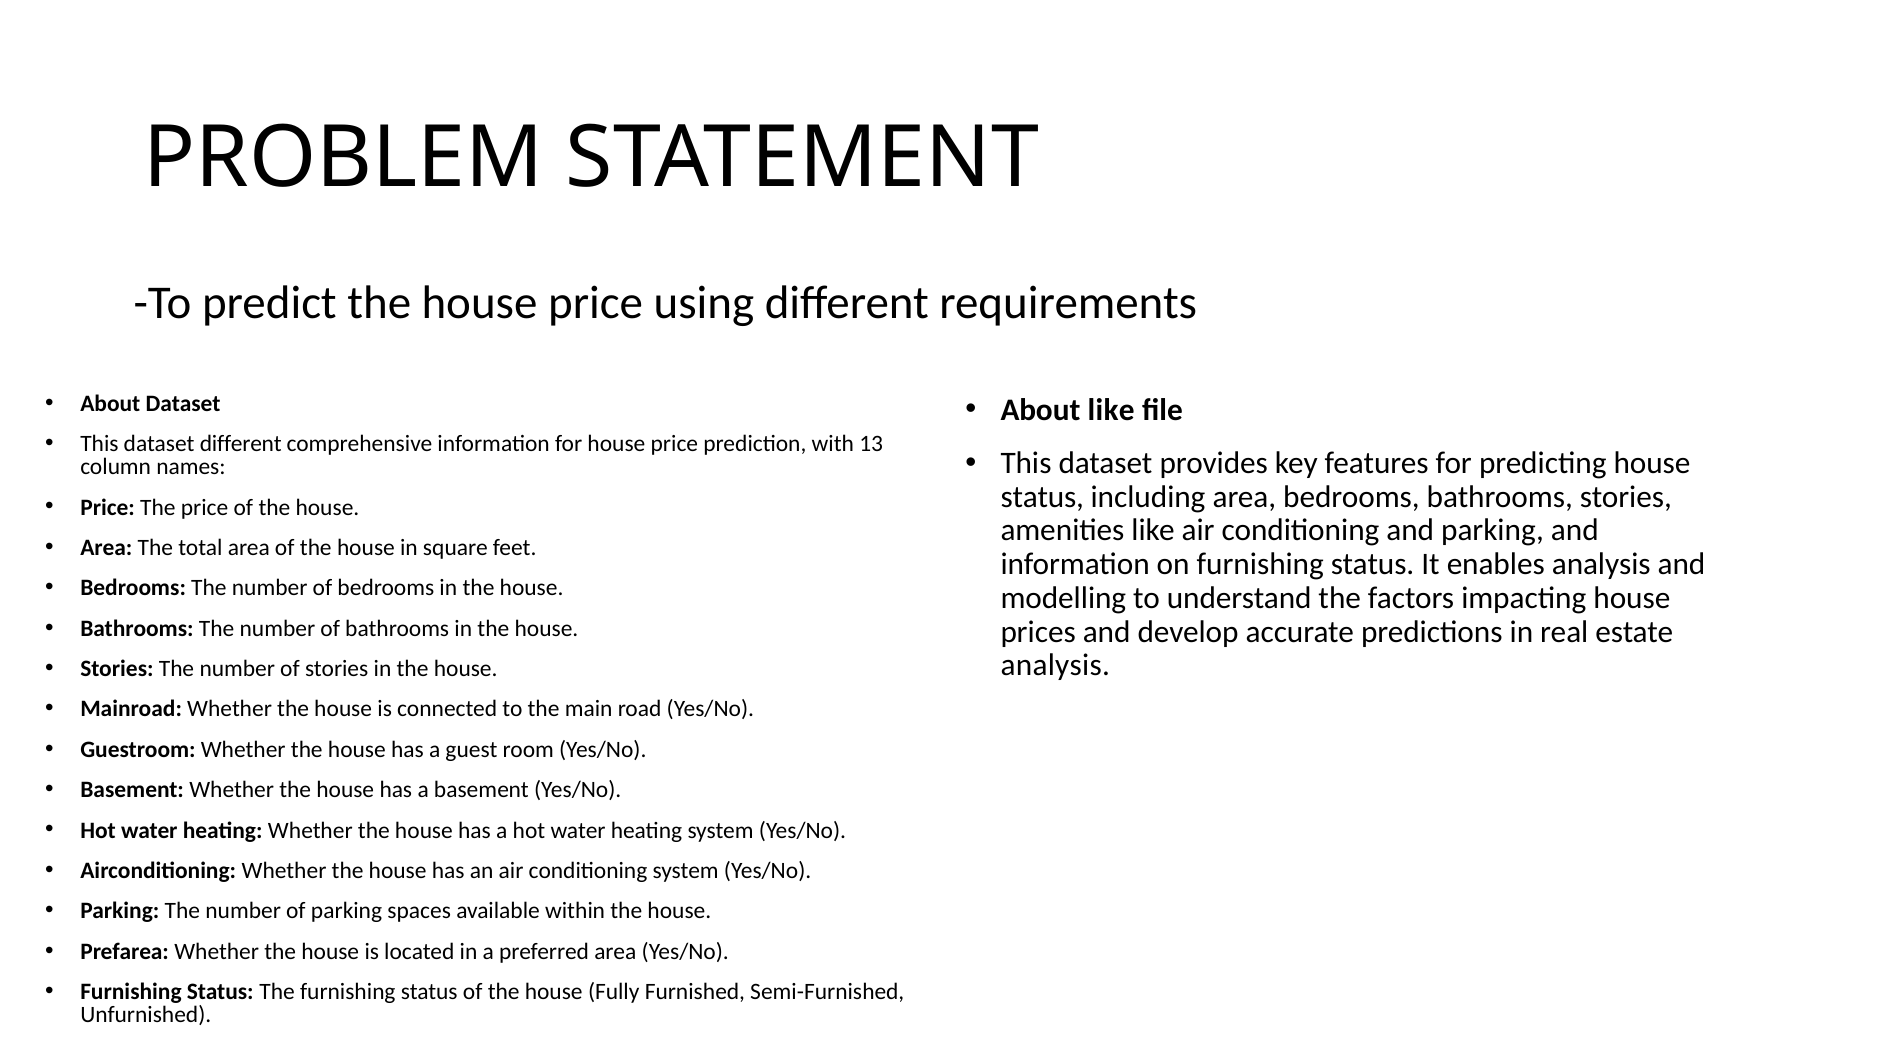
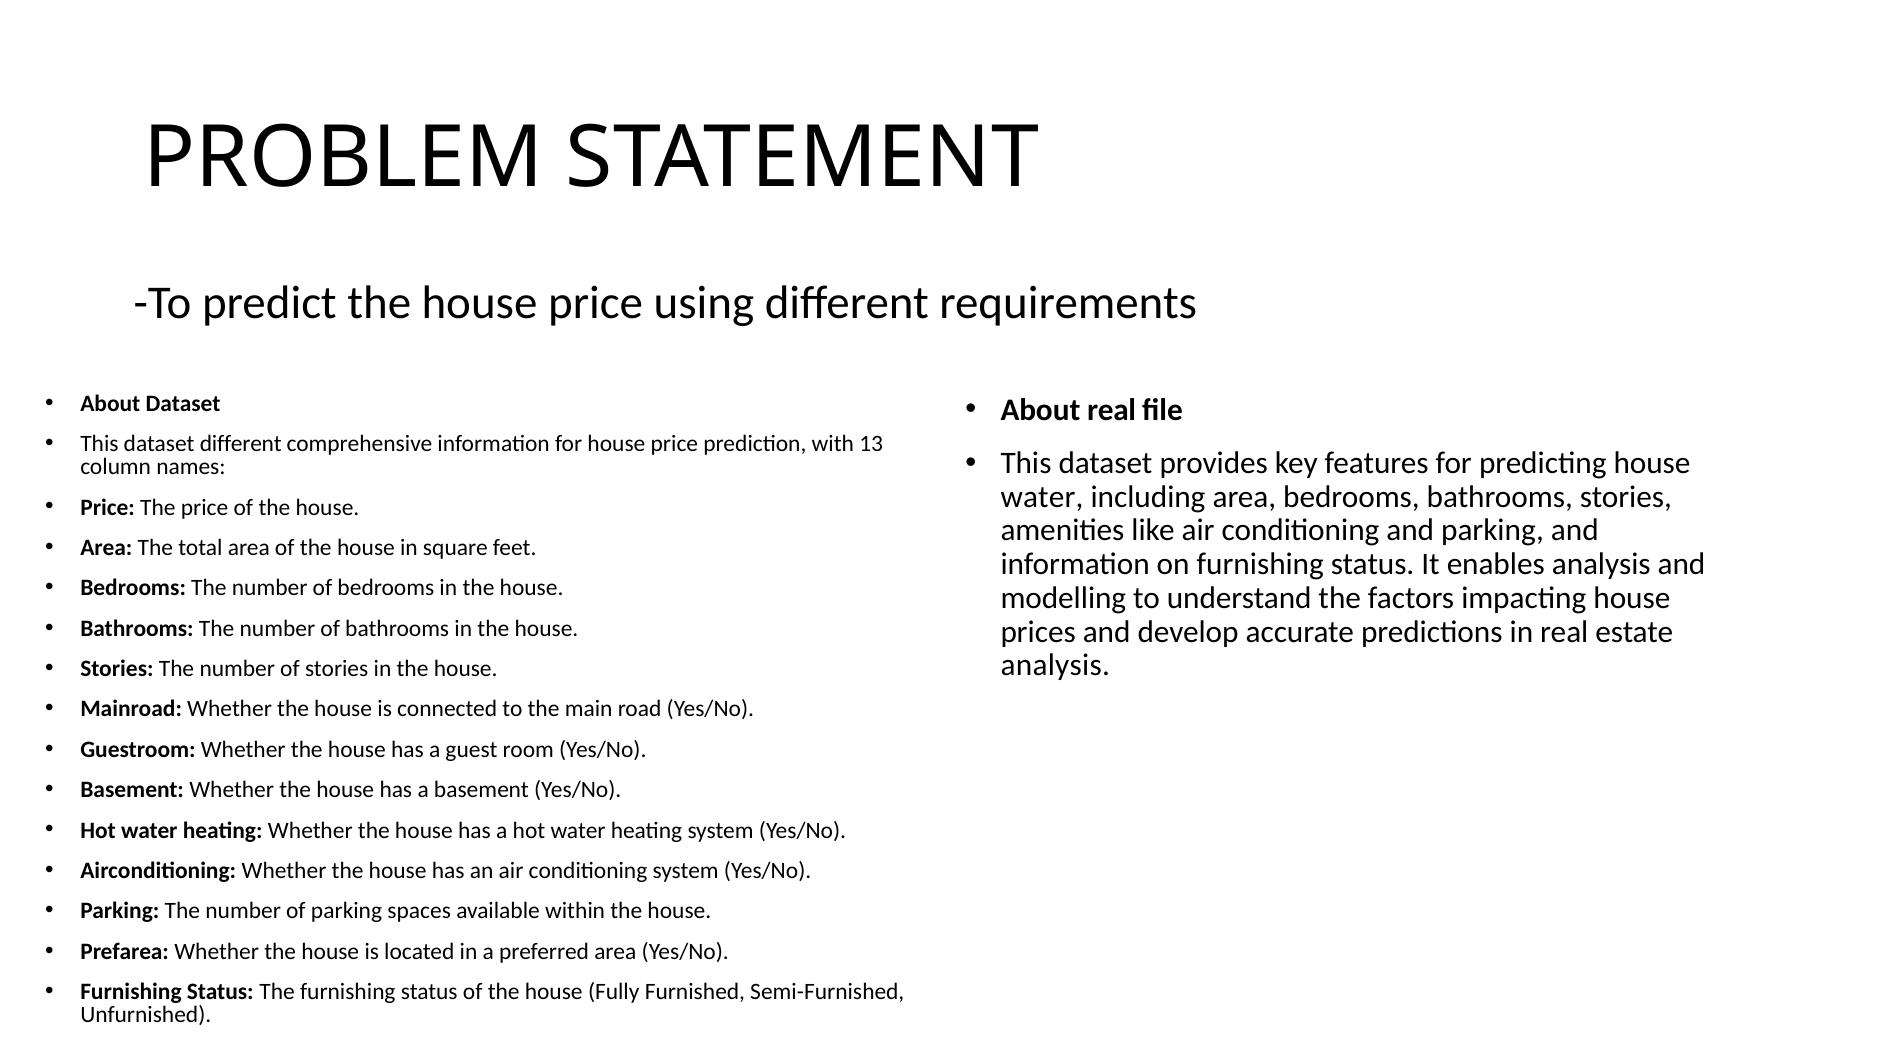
About like: like -> real (1112, 410)
status: status -> water (1042, 497)
